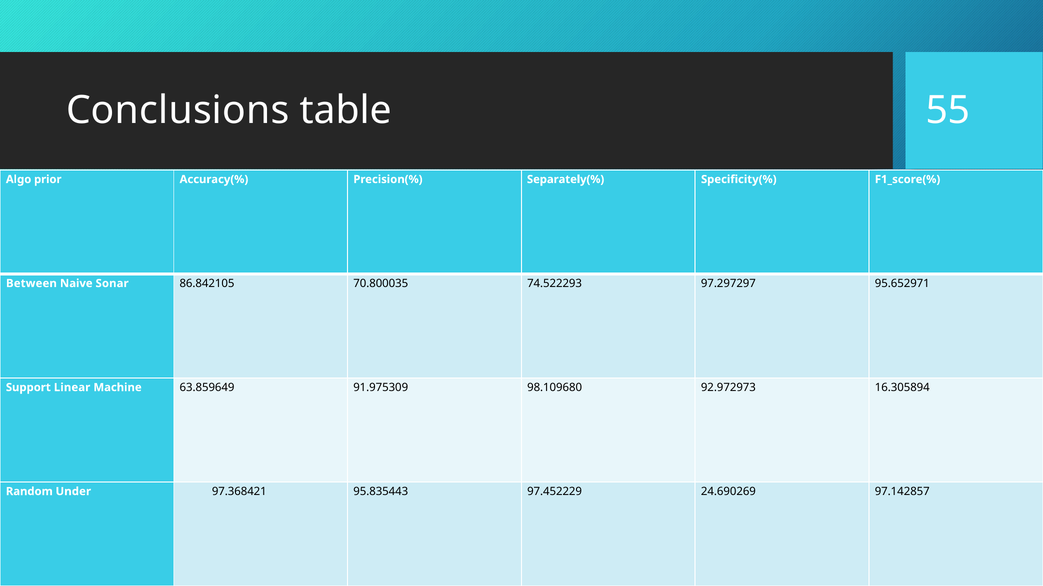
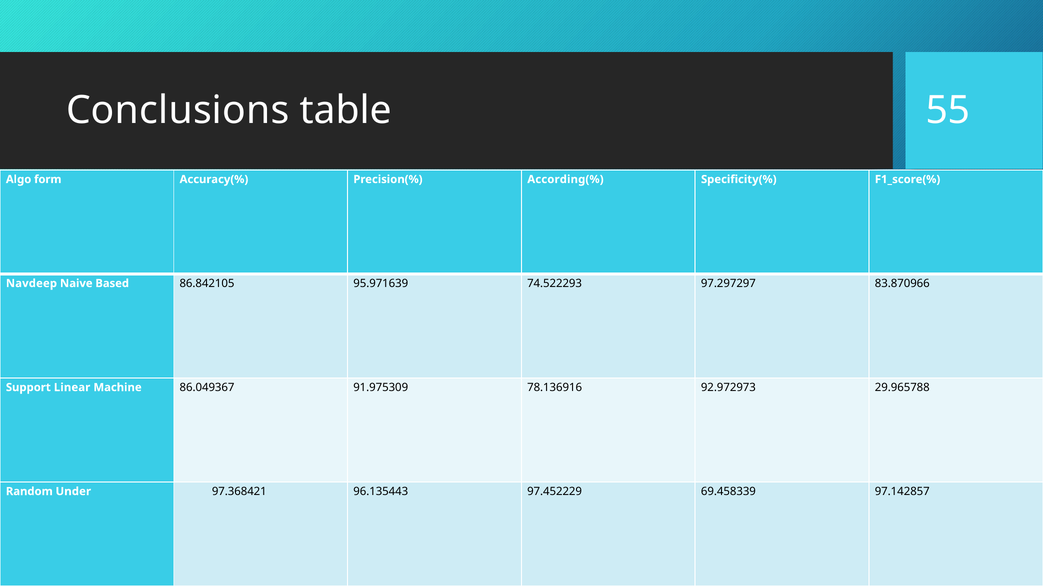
prior: prior -> form (48, 180)
Separately(%: Separately(% -> According(% (565, 180)
Between: Between -> Navdeep (31, 284)
Sonar: Sonar -> Based (112, 284)
70.800035: 70.800035 -> 95.971639 (381, 284)
95.652971: 95.652971 -> 83.870966 (902, 284)
63.859649: 63.859649 -> 86.049367 (207, 388)
98.109680: 98.109680 -> 78.136916 (555, 388)
16.305894: 16.305894 -> 29.965788 (902, 388)
95.835443: 95.835443 -> 96.135443 (381, 492)
24.690269: 24.690269 -> 69.458339 (728, 492)
